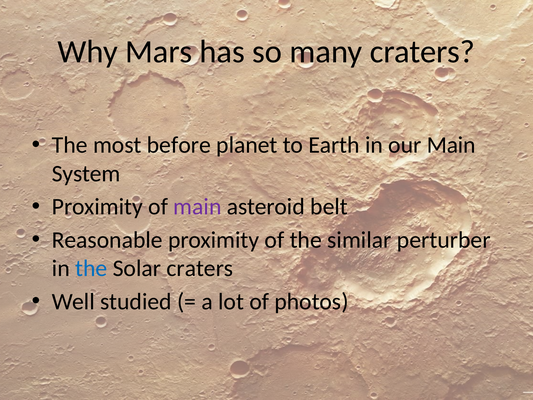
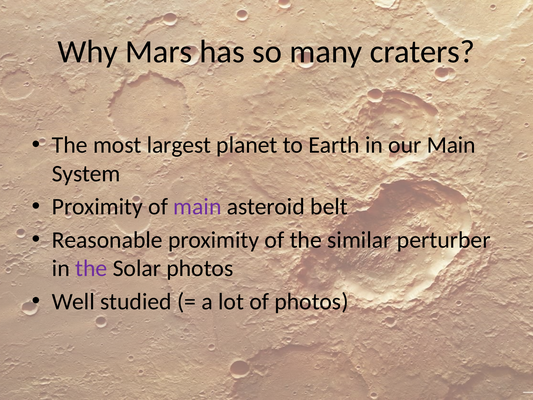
before: before -> largest (179, 145)
the colour: blue -> purple (91, 268)
Solar craters: craters -> photos (200, 268)
